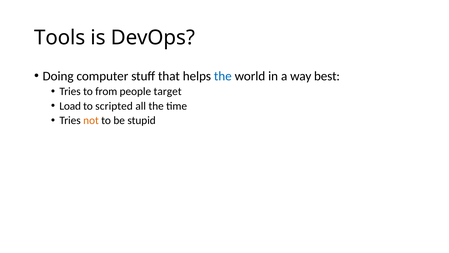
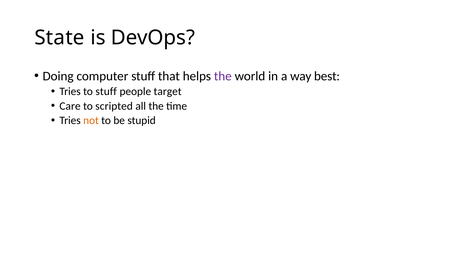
Tools: Tools -> State (60, 38)
the colour: blue -> purple (223, 76)
to from: from -> stuff (106, 91)
Load: Load -> Care (70, 106)
